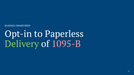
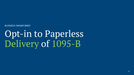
1095-B colour: pink -> light green (66, 44)
